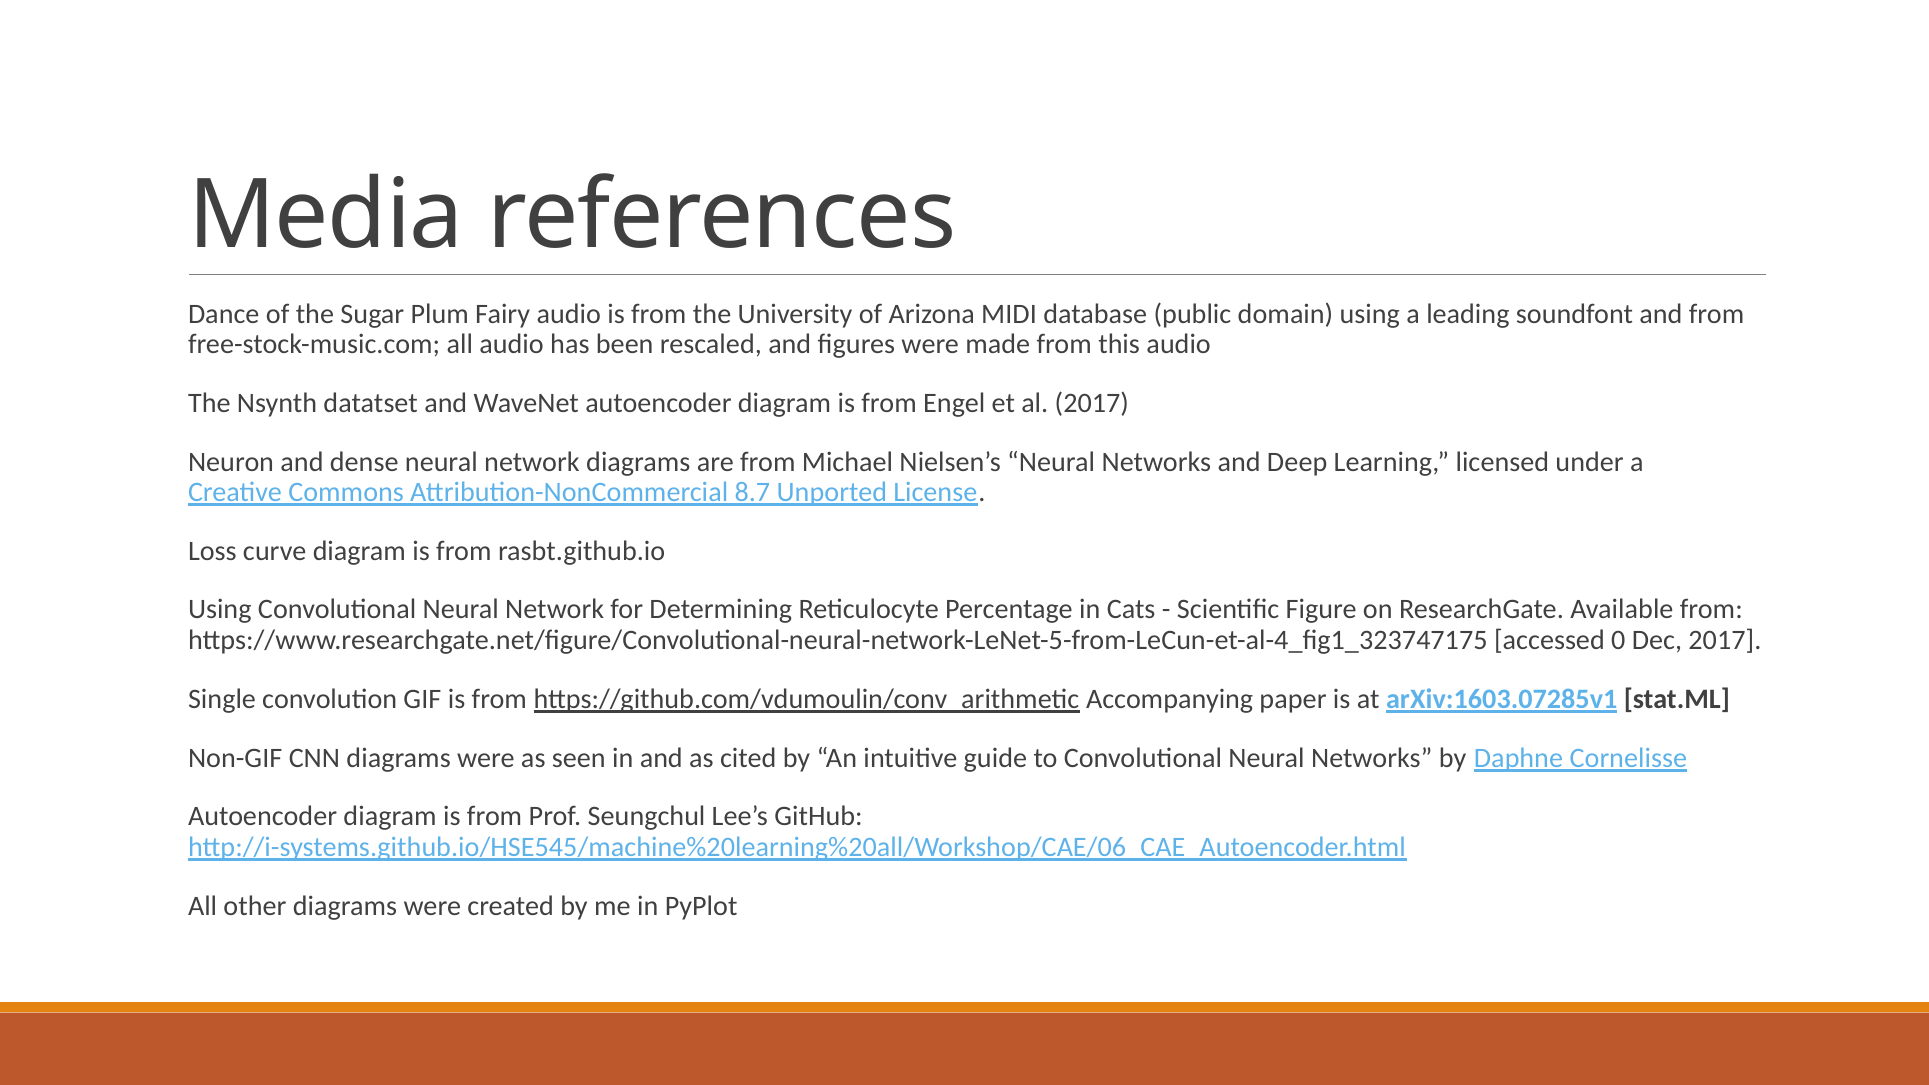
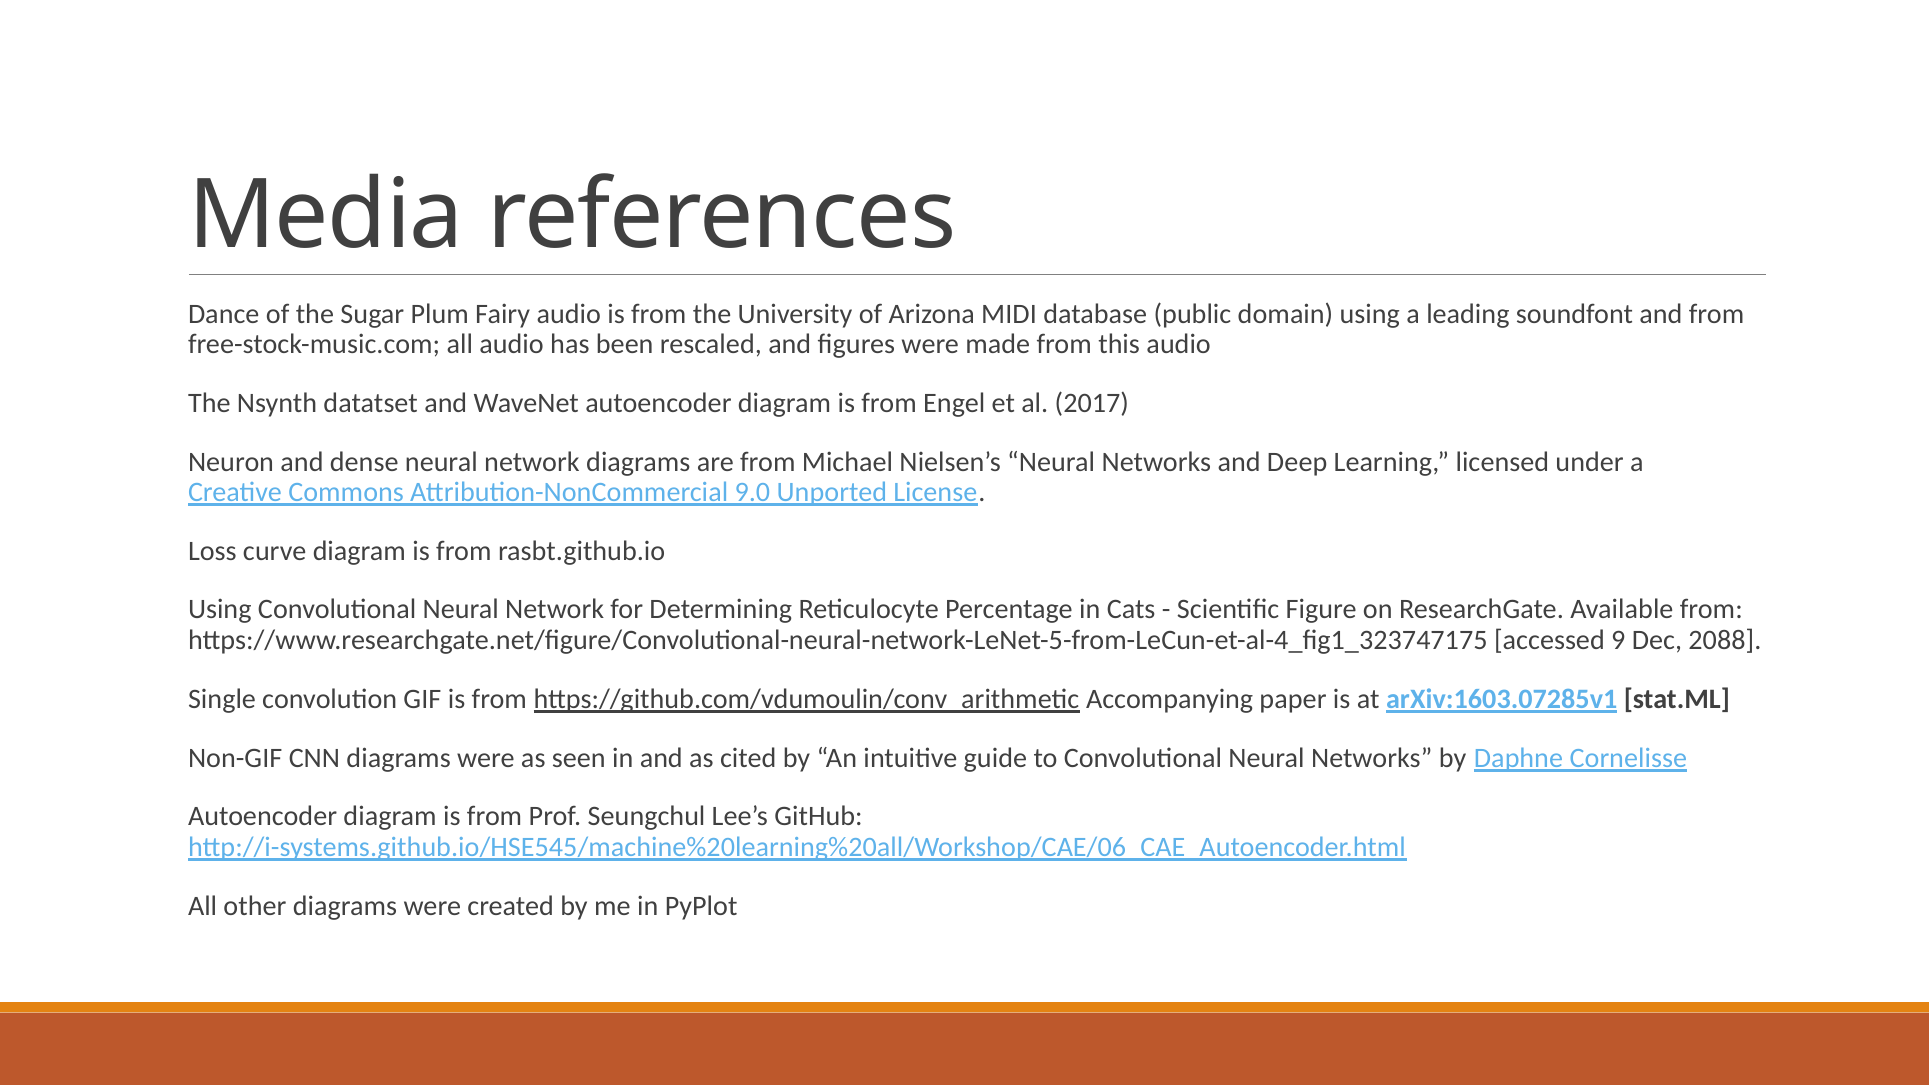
8.7: 8.7 -> 9.0 (752, 493)
0: 0 -> 9 (1618, 640)
Dec 2017: 2017 -> 2088 (1725, 640)
